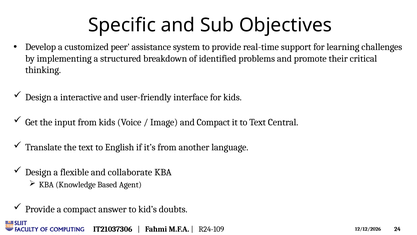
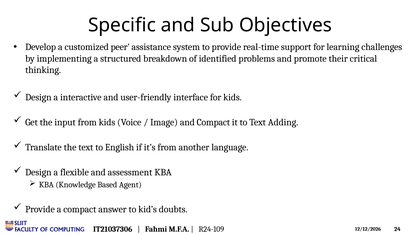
Central: Central -> Adding (283, 122)
collaborate: collaborate -> assessment (130, 172)
